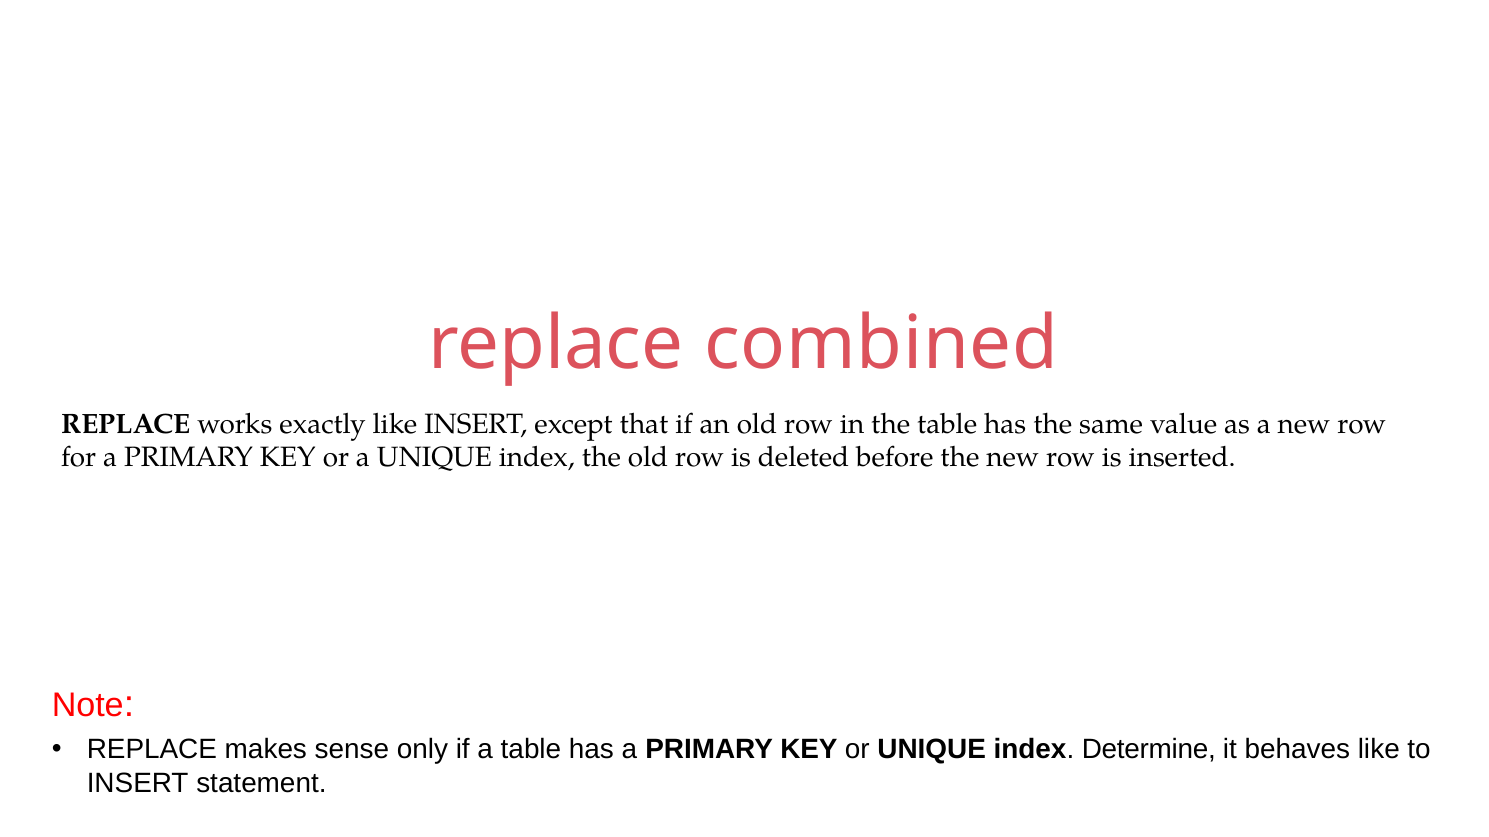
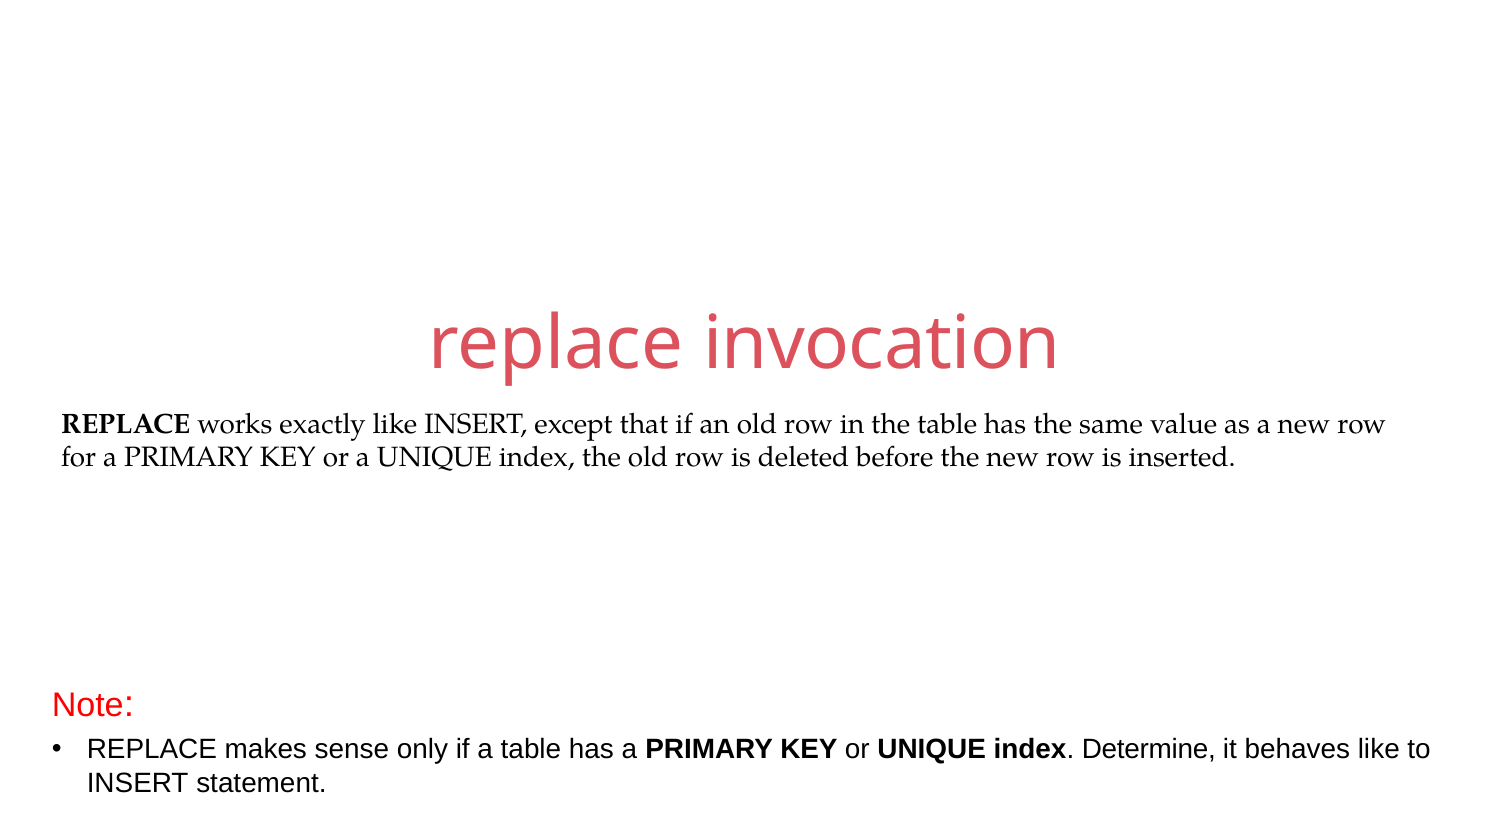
combined: combined -> invocation (882, 344)
